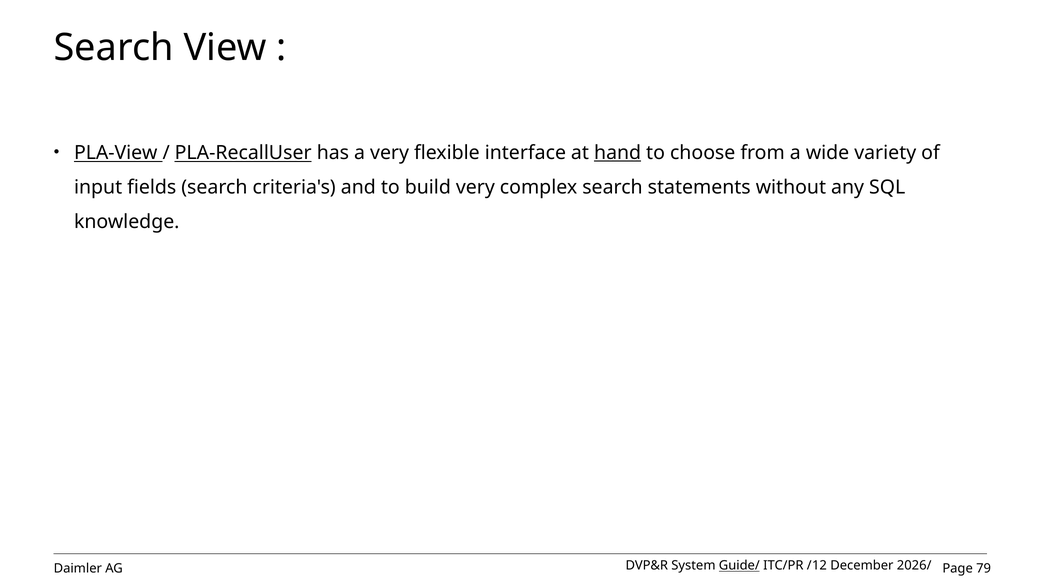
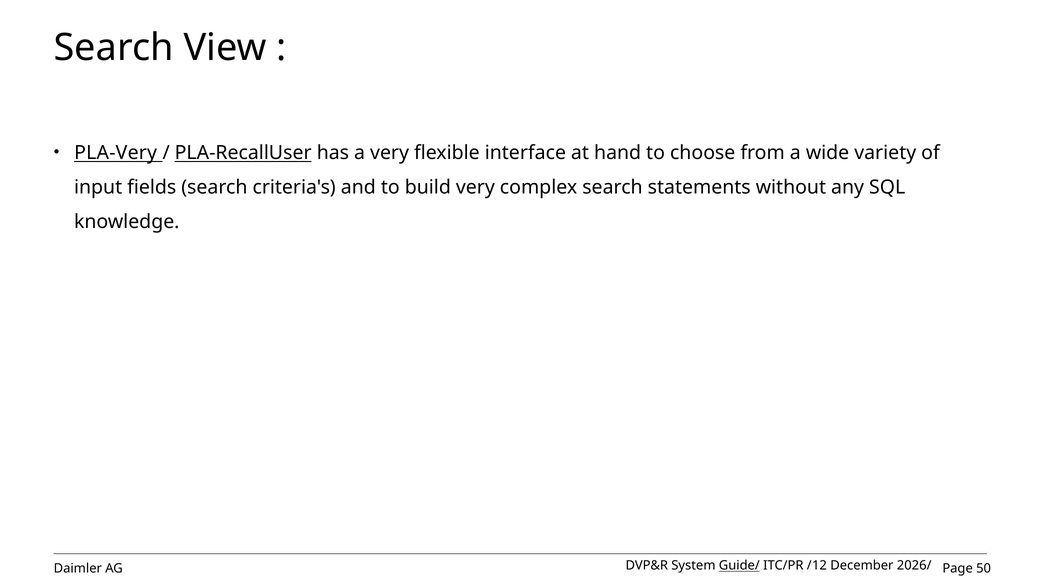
PLA-View: PLA-View -> PLA-Very (116, 153)
hand underline: present -> none (618, 153)
79: 79 -> 50 (984, 569)
